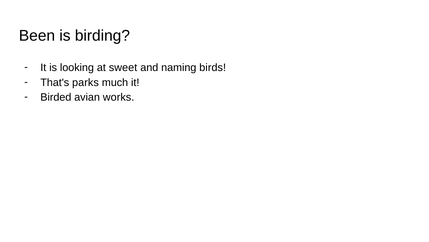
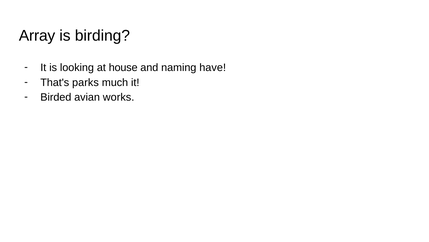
Been: Been -> Array (37, 36)
sweet: sweet -> house (123, 67)
birds: birds -> have (213, 67)
